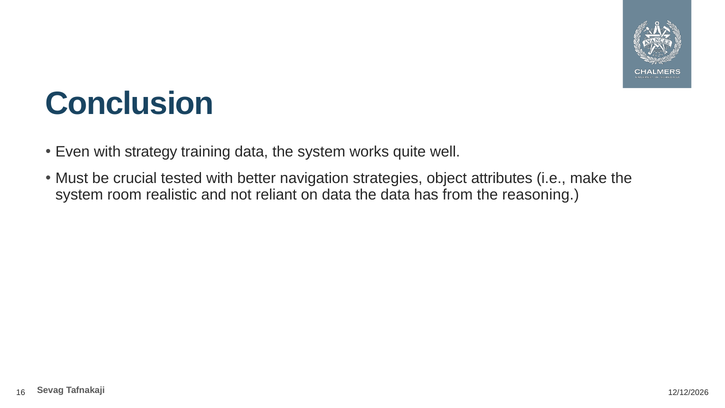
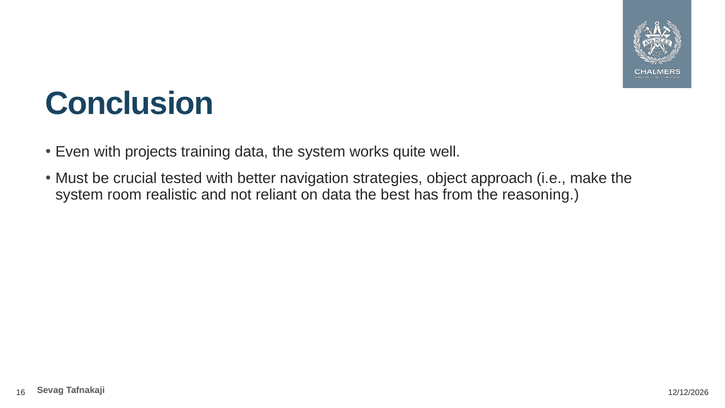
strategy: strategy -> projects (151, 152)
attributes: attributes -> approach (502, 178)
the data: data -> best (395, 195)
